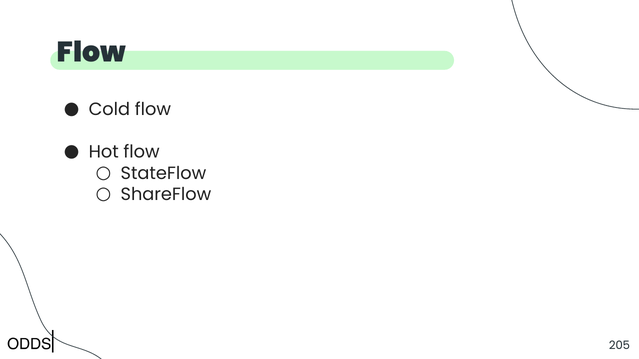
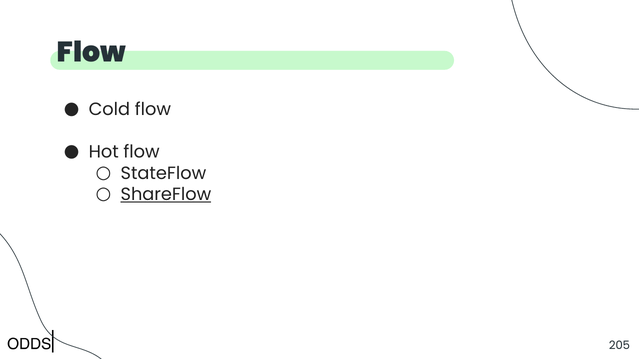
ShareFlow underline: none -> present (166, 195)
